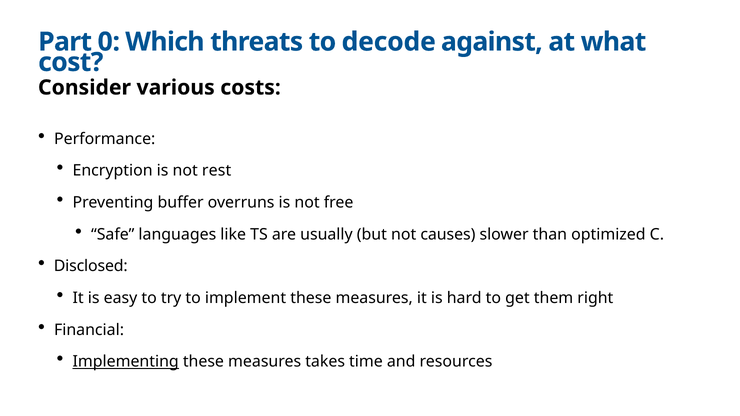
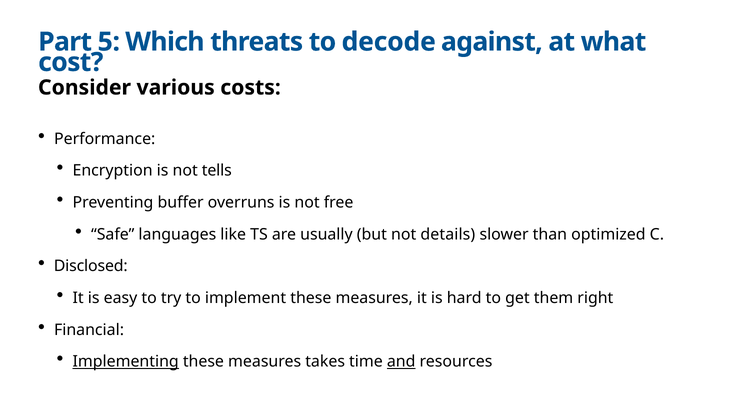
0: 0 -> 5 (109, 42)
rest: rest -> tells (217, 171)
causes: causes -> details (448, 234)
and underline: none -> present (401, 362)
